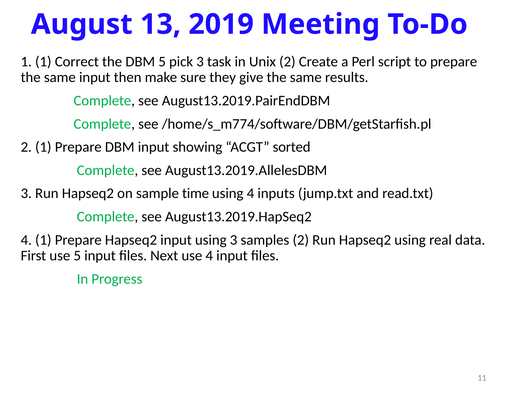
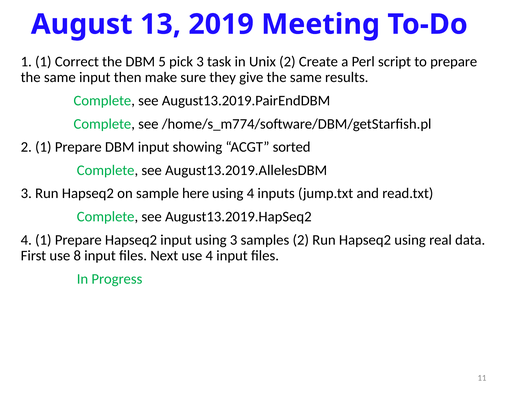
time: time -> here (196, 193)
use 5: 5 -> 8 (77, 256)
